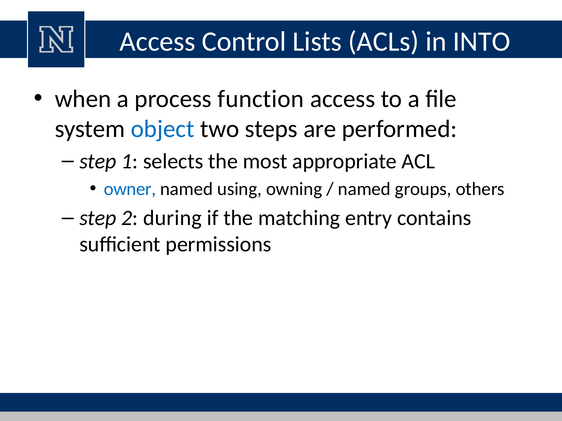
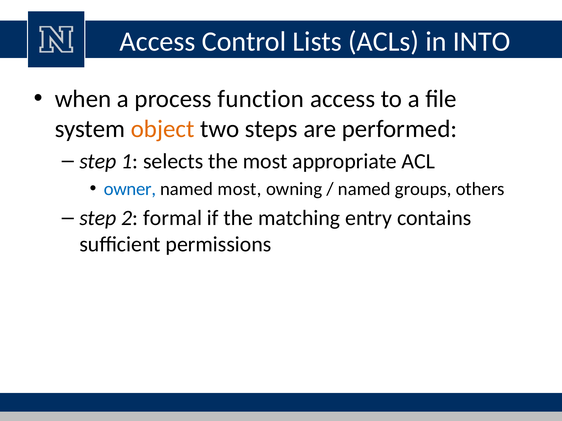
object colour: blue -> orange (163, 129)
named using: using -> most (240, 189)
during: during -> formal (173, 218)
